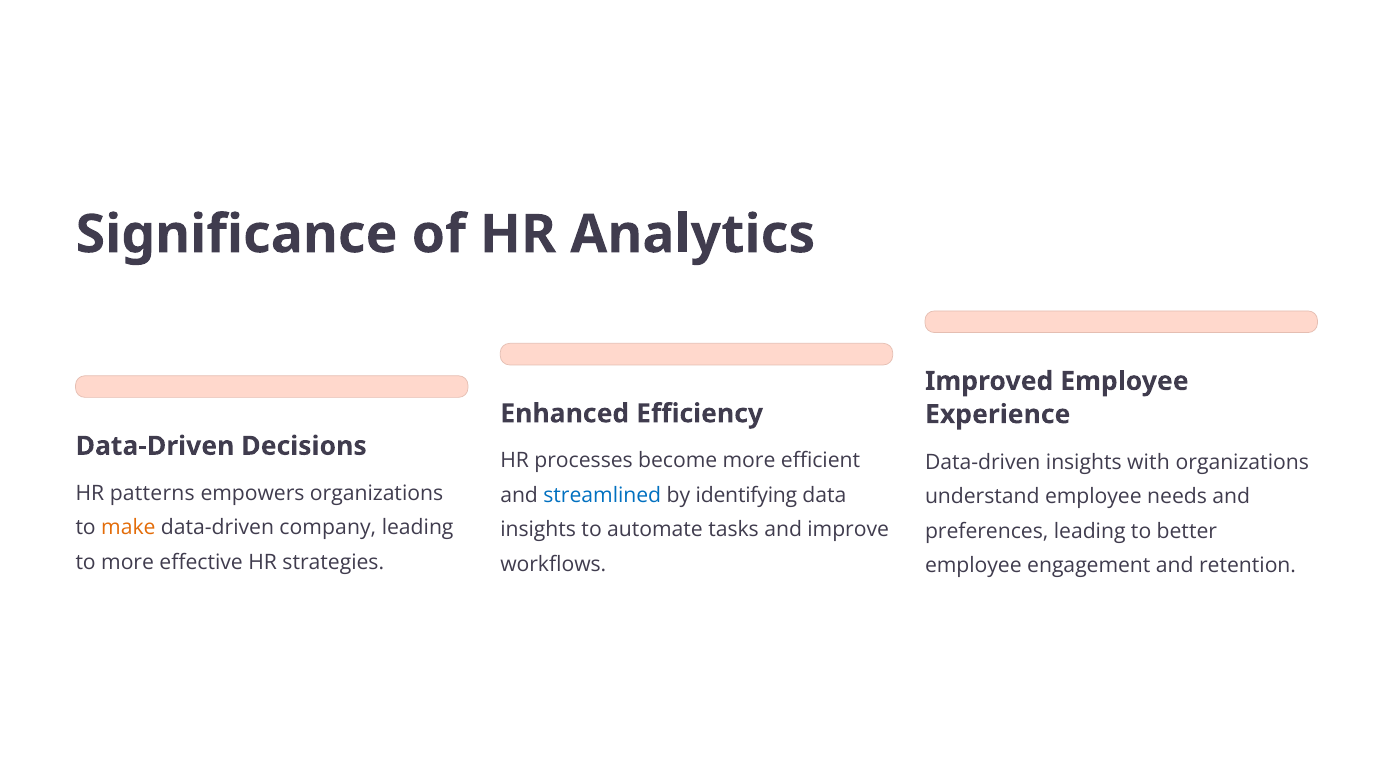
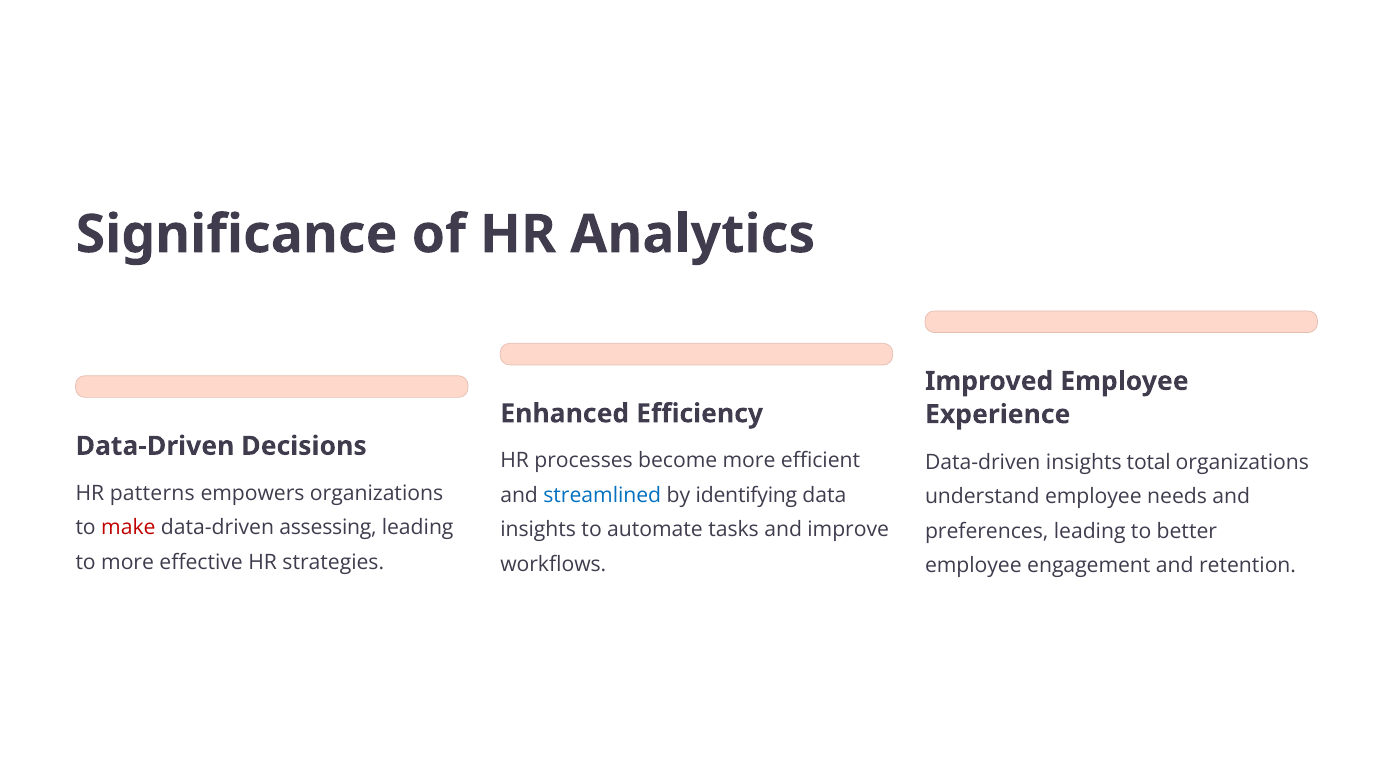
with: with -> total (1149, 462)
make colour: orange -> red (128, 527)
company: company -> assessing (328, 527)
